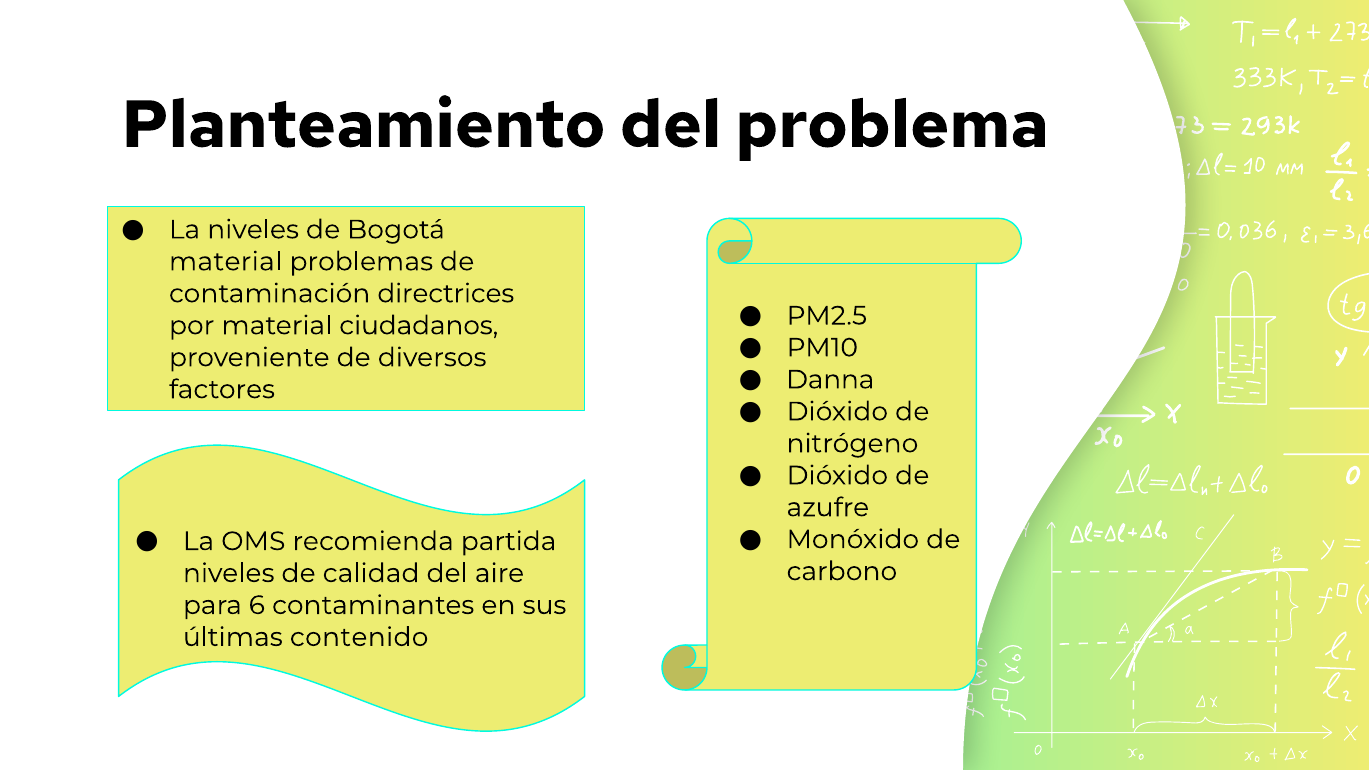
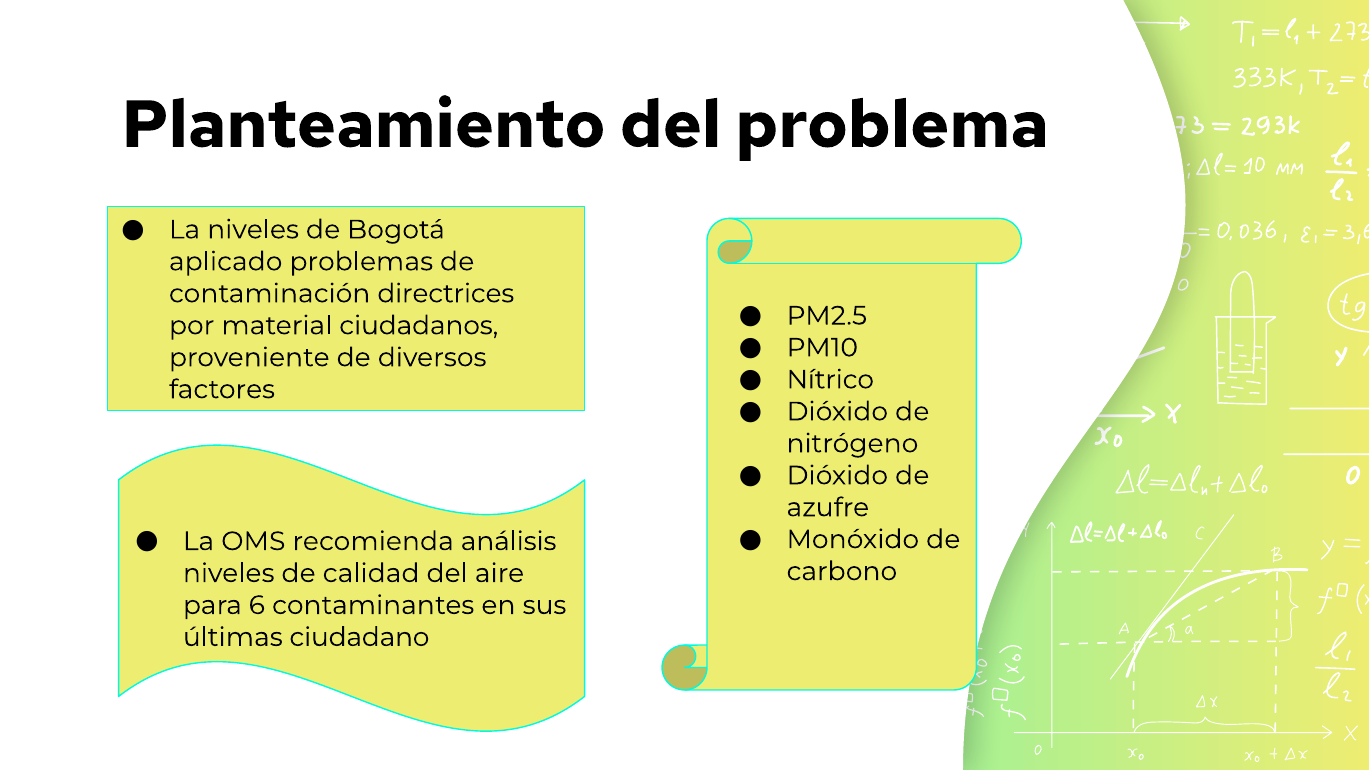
material: material -> aplicado (226, 262)
Danna: Danna -> Nítrico (830, 380)
partida: partida -> análisis (509, 541)
contenido: contenido -> ciudadano (359, 637)
